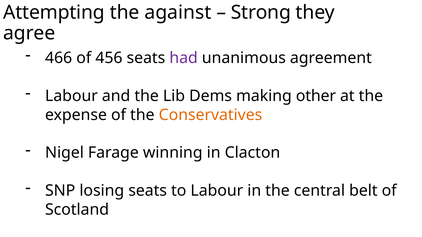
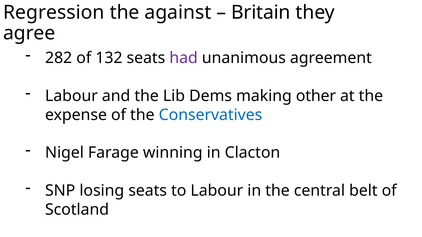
Attempting: Attempting -> Regression (54, 12)
Strong: Strong -> Britain (261, 12)
466: 466 -> 282 (59, 58)
456: 456 -> 132 (109, 58)
Conservatives colour: orange -> blue (210, 115)
